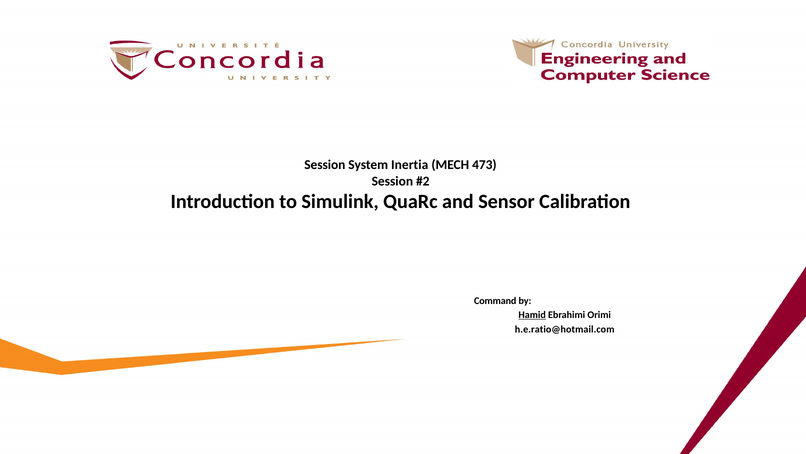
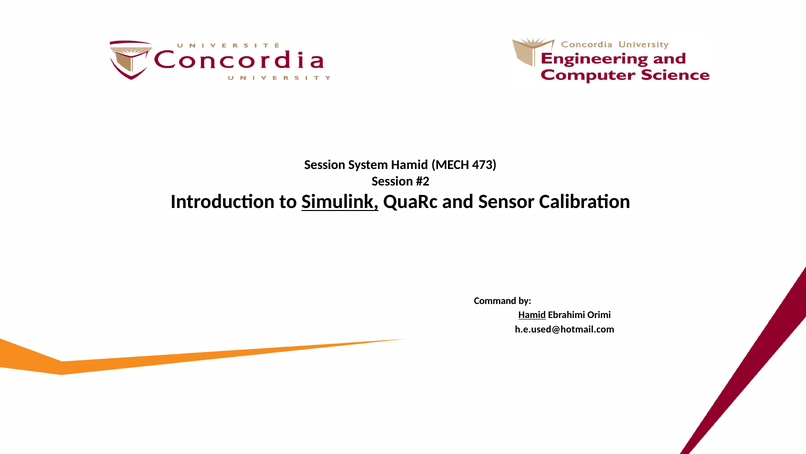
System Inertia: Inertia -> Hamid (410, 165)
Simulink underline: none -> present (340, 202)
h.e.ratio@hotmail.com: h.e.ratio@hotmail.com -> h.e.used@hotmail.com (565, 329)
